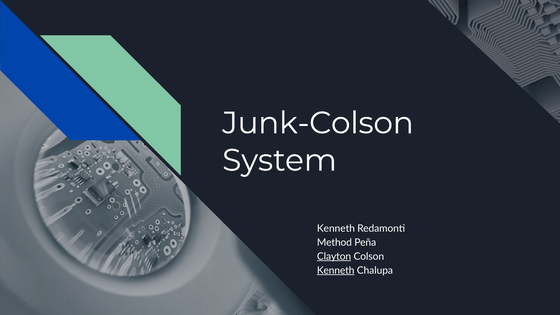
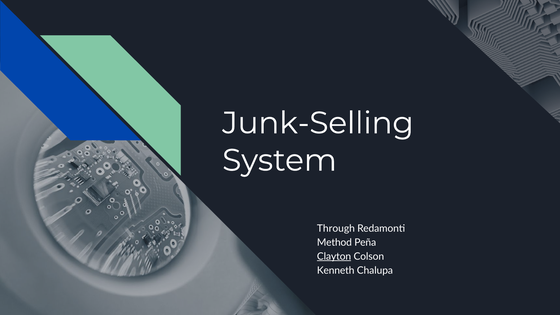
Junk-Colson: Junk-Colson -> Junk-Selling (318, 123)
Kenneth: Kenneth -> Through (336, 229)
Kenneth underline: present -> none (336, 270)
